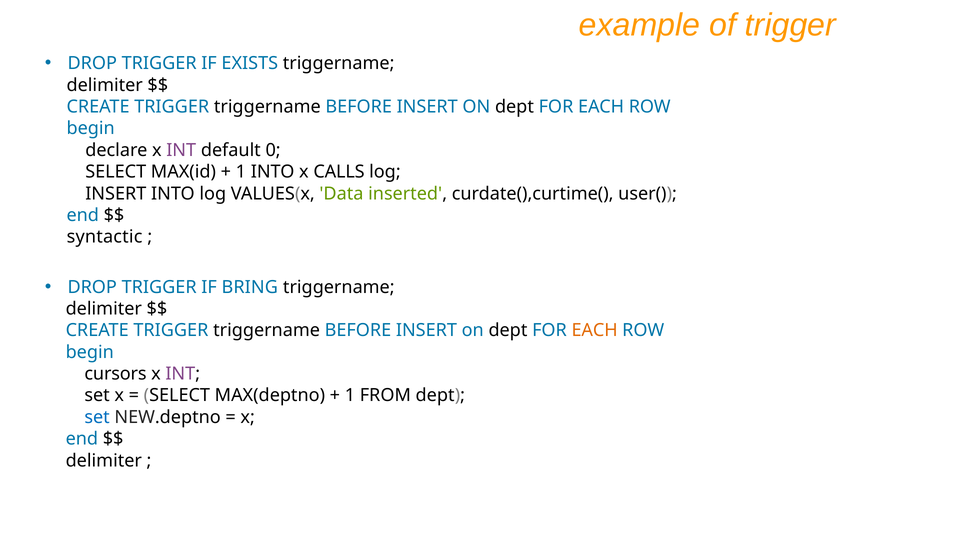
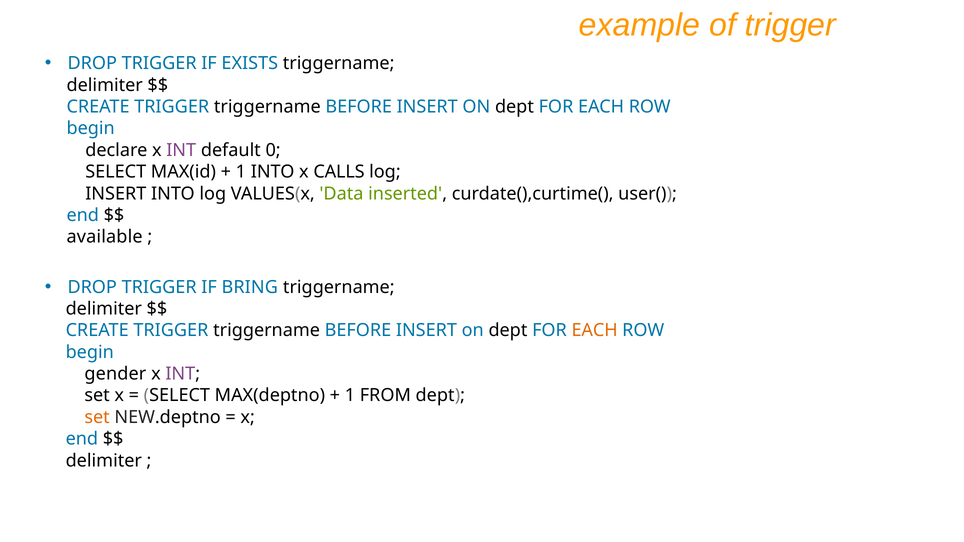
syntactic: syntactic -> available (105, 237)
cursors: cursors -> gender (115, 374)
set colour: blue -> orange (97, 417)
